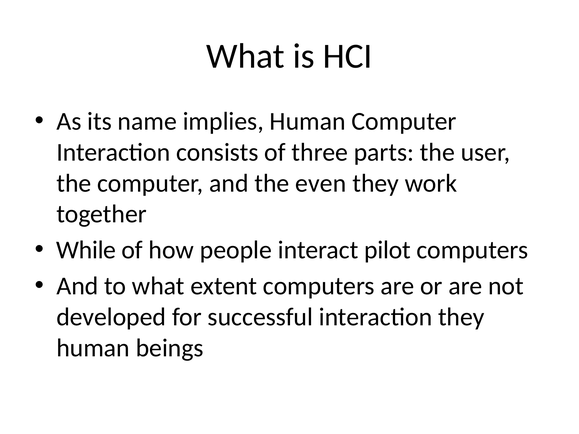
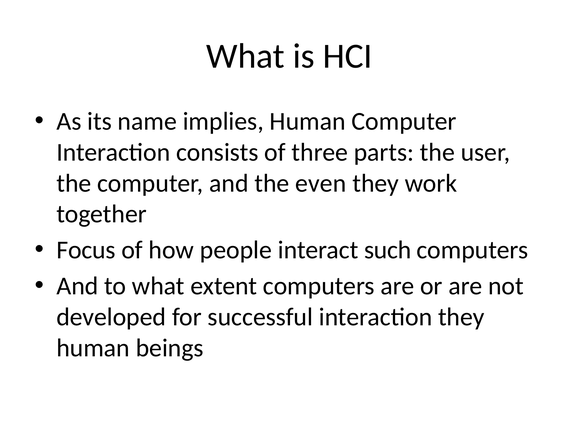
While: While -> Focus (86, 250)
pilot: pilot -> such (388, 250)
